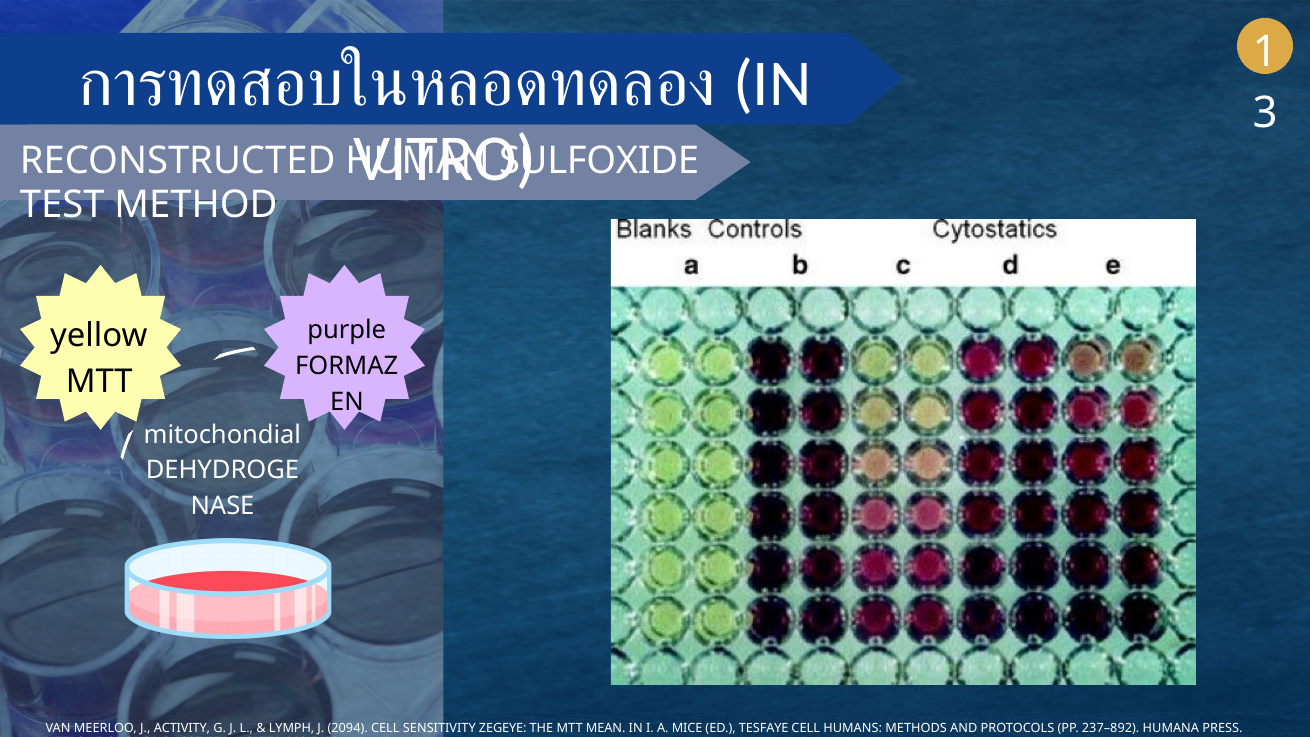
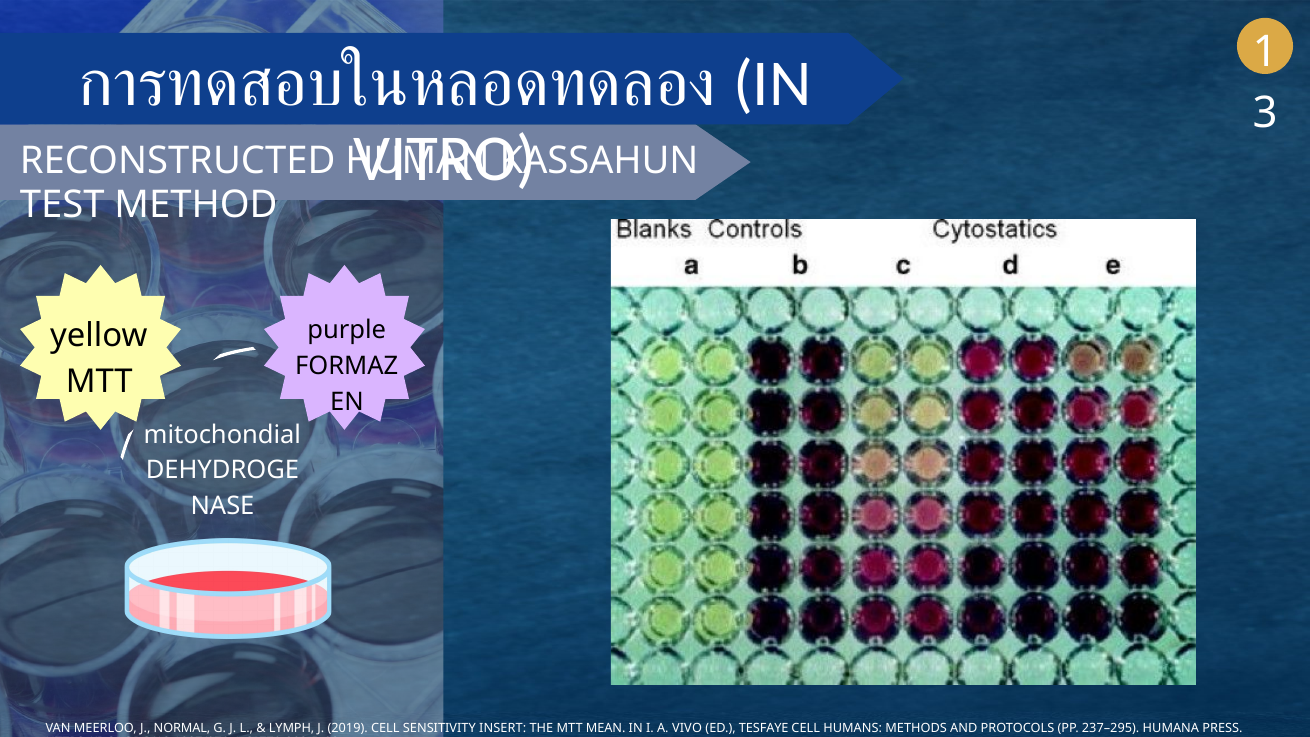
SULFOXIDE: SULFOXIDE -> KASSAHUN (599, 161)
ACTIVITY: ACTIVITY -> NORMAL (182, 728)
2094: 2094 -> 2019 (348, 728)
ZEGEYE: ZEGEYE -> INSERT (503, 728)
MICE: MICE -> VIVO (687, 728)
237–892: 237–892 -> 237–295 (1111, 728)
